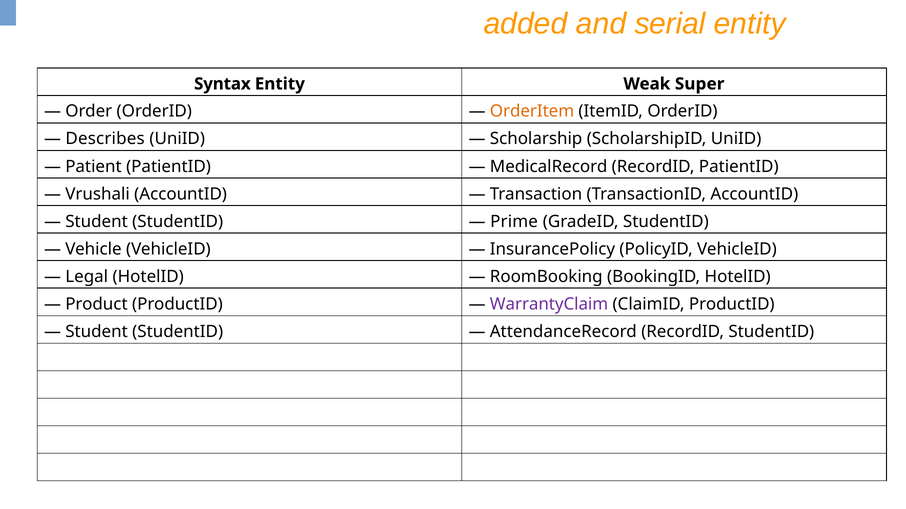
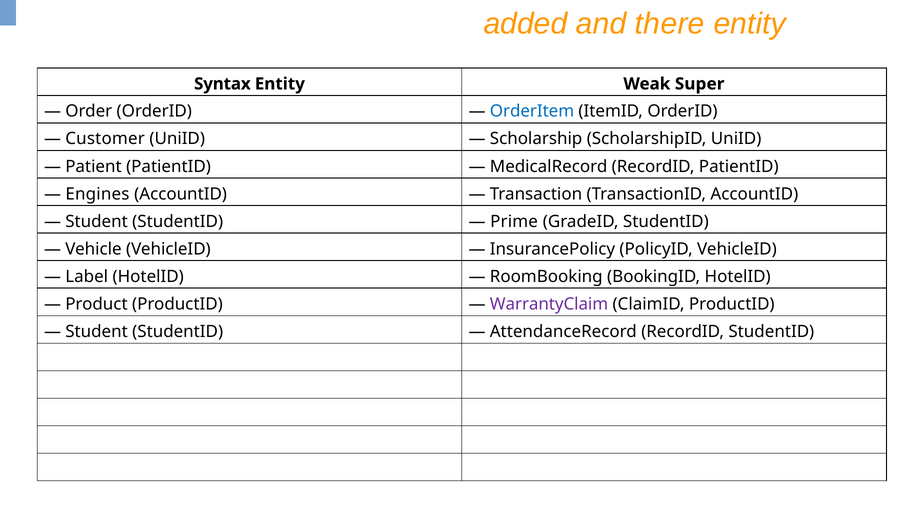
serial: serial -> there (670, 24)
OrderItem colour: orange -> blue (532, 112)
Describes: Describes -> Customer (105, 139)
Vrushali: Vrushali -> Engines (97, 194)
Legal: Legal -> Label (87, 277)
